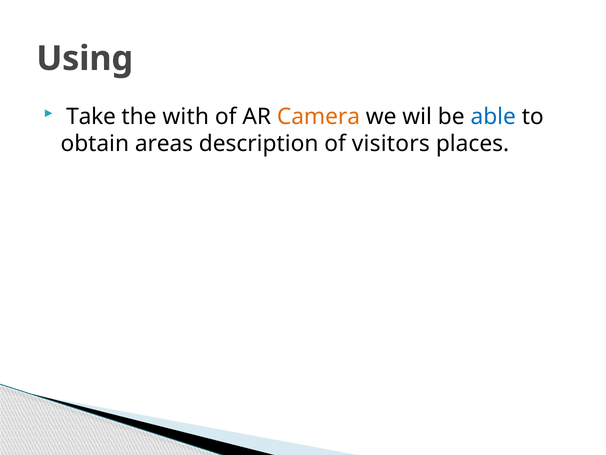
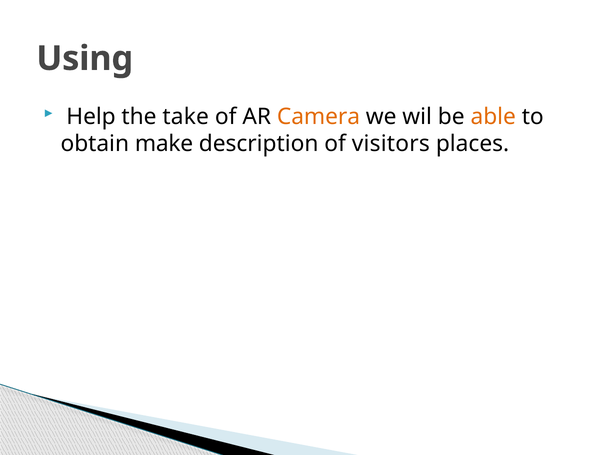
Take: Take -> Help (91, 116)
with: with -> take (186, 116)
able colour: blue -> orange (493, 116)
areas: areas -> make (164, 144)
